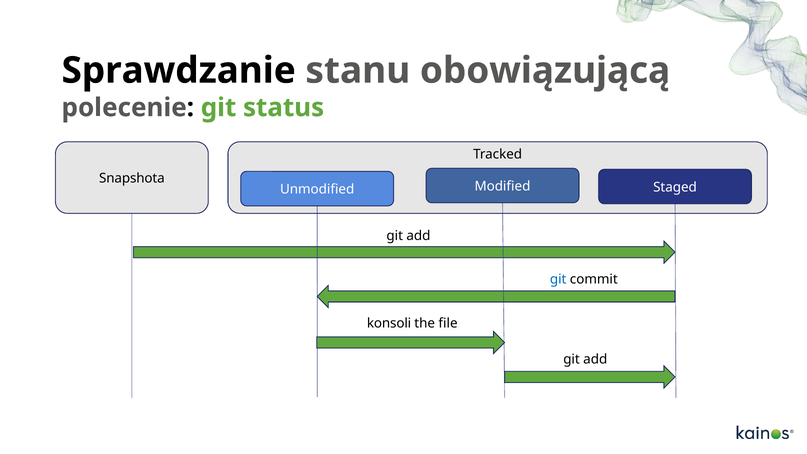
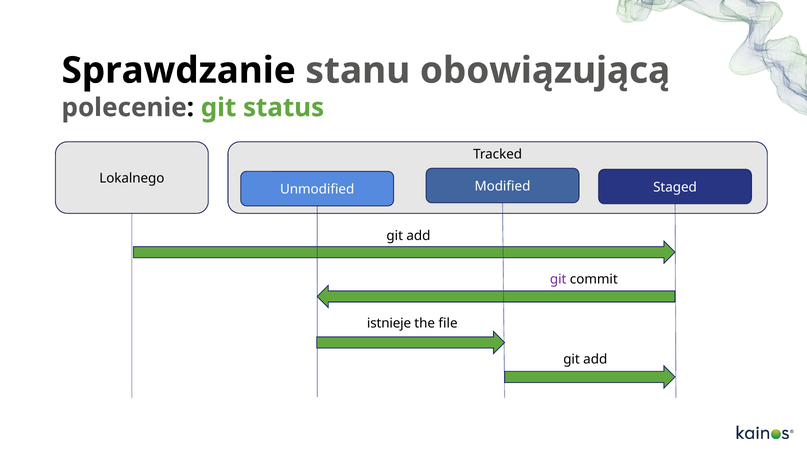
Snapshota: Snapshota -> Lokalnego (132, 178)
git colour: blue -> purple (558, 279)
konsoli: konsoli -> istnieje (389, 323)
